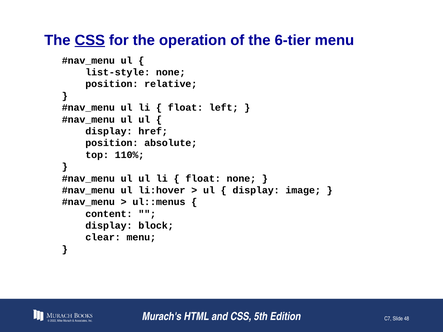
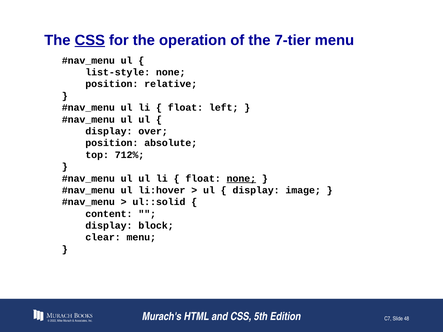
6-tier: 6-tier -> 7-tier (293, 40)
href: href -> over (153, 131)
110%: 110% -> 712% (130, 155)
none underline: none -> present (241, 179)
ul::menus: ul::menus -> ul::solid (159, 202)
